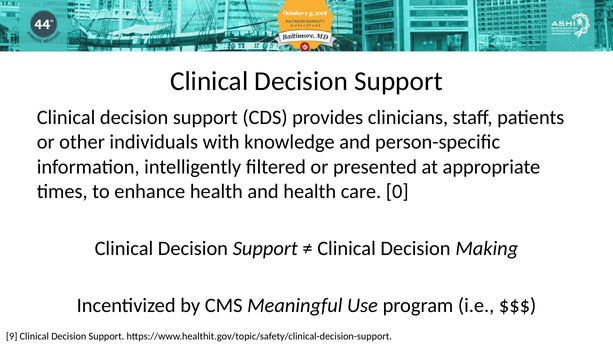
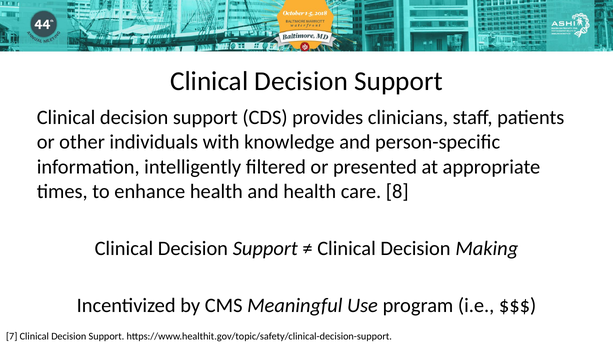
0: 0 -> 8 (397, 191)
9: 9 -> 7 (12, 336)
